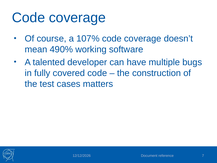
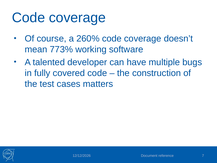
107%: 107% -> 260% (88, 39)
490%: 490% -> 773% (61, 49)
